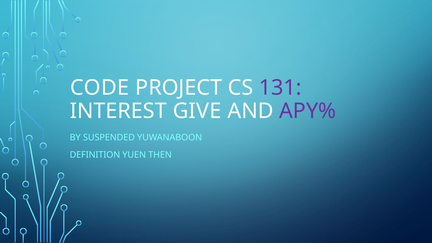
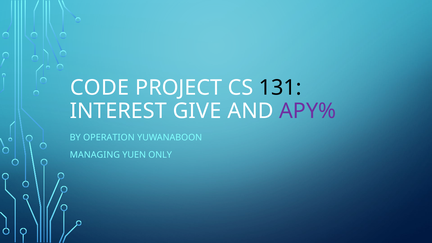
131 colour: purple -> black (280, 88)
SUSPENDED: SUSPENDED -> OPERATION (109, 137)
DEFINITION: DEFINITION -> MANAGING (95, 155)
THEN: THEN -> ONLY (160, 155)
